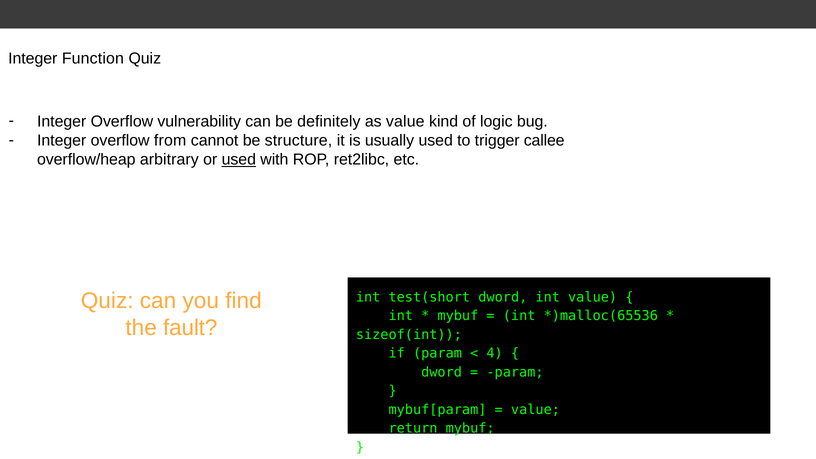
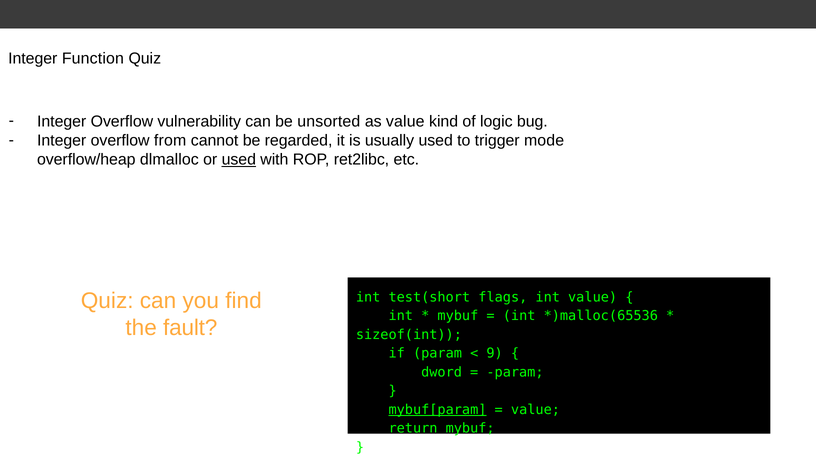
definitely: definitely -> unsorted (329, 122)
structure: structure -> regarded (299, 141)
callee: callee -> mode (544, 141)
arbitrary: arbitrary -> dlmalloc (169, 160)
test(short dword: dword -> flags (503, 297)
4: 4 -> 9 (495, 353)
mybuf[param underline: none -> present (438, 410)
